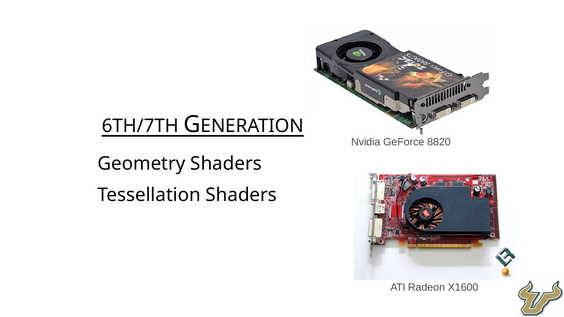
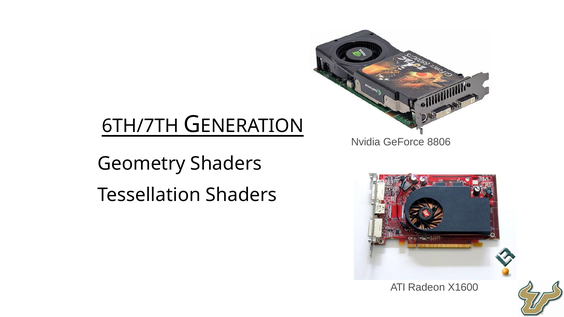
8820: 8820 -> 8806 (439, 142)
